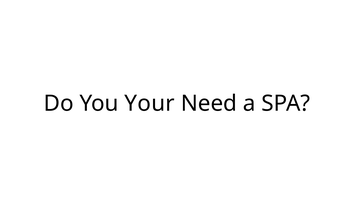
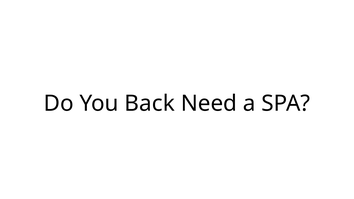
Your: Your -> Back (150, 104)
